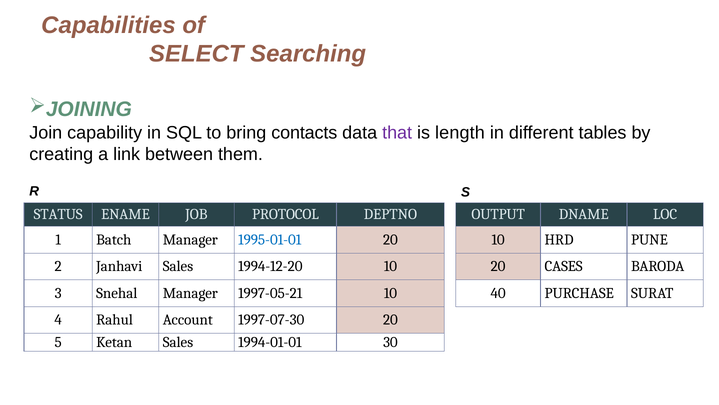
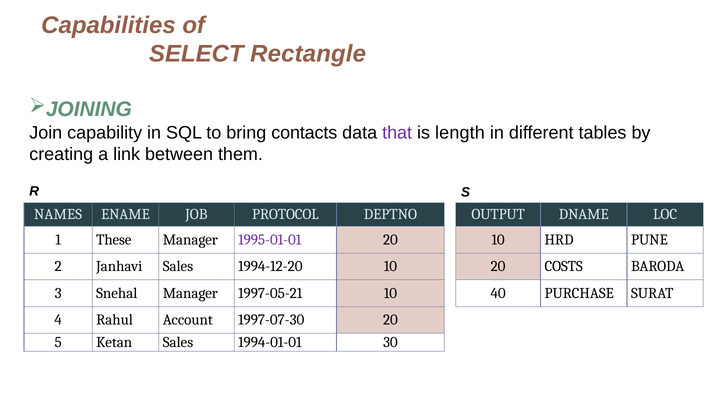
Searching: Searching -> Rectangle (308, 54)
STATUS: STATUS -> NAMES (58, 214)
Batch: Batch -> These (114, 239)
1995-01-01 colour: blue -> purple (270, 239)
CASES: CASES -> COSTS (564, 266)
